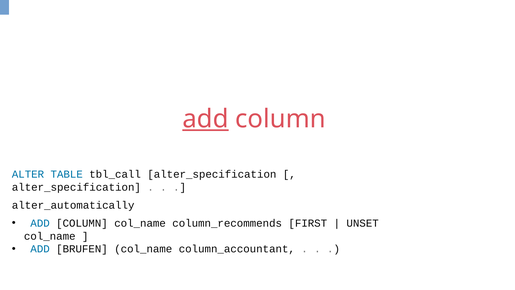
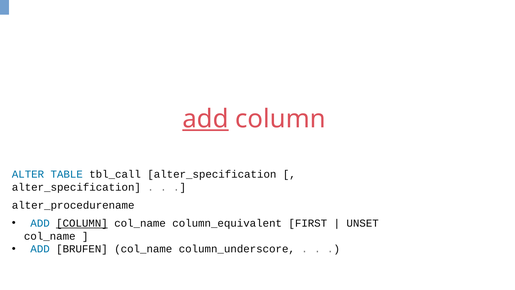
alter_automatically: alter_automatically -> alter_procedurename (73, 205)
COLUMN underline: none -> present (82, 223)
column_recommends: column_recommends -> column_equivalent (227, 223)
column_accountant: column_accountant -> column_underscore (237, 249)
